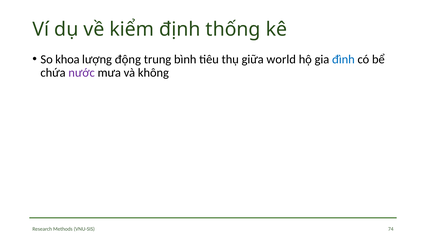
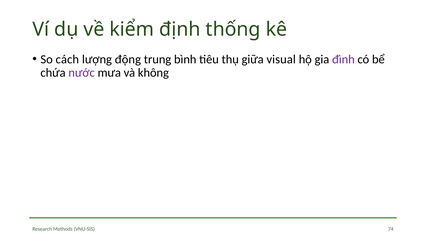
khoa: khoa -> cách (67, 59)
world: world -> visual (281, 59)
đình colour: blue -> purple (343, 59)
